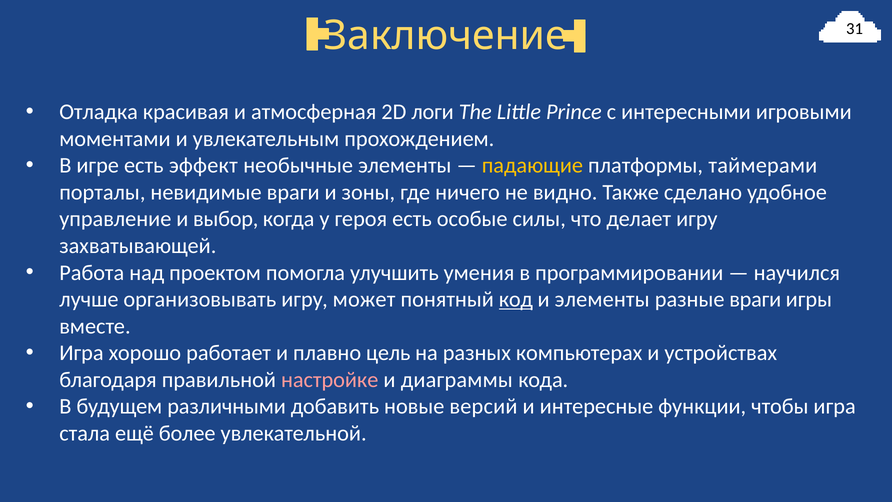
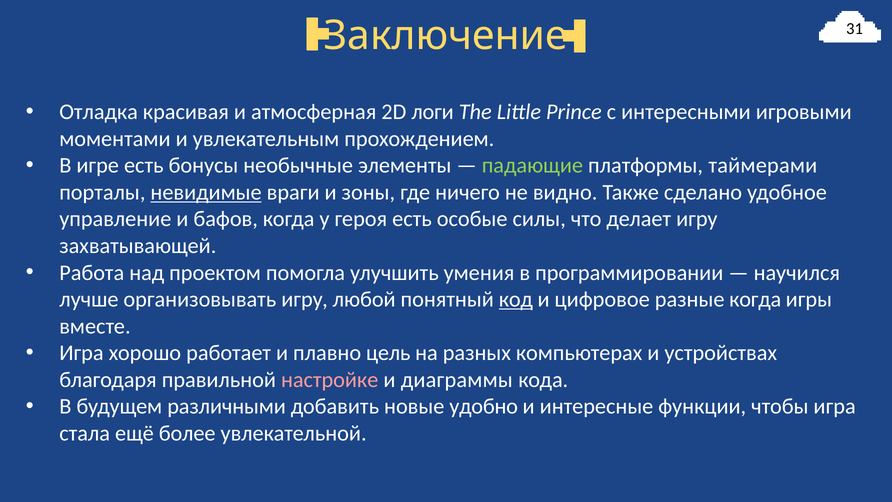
эффект: эффект -> бонусы (203, 165)
падающие colour: yellow -> light green (532, 165)
невидимые underline: none -> present (206, 192)
выбор: выбор -> бафов (226, 219)
может: может -> любой (364, 299)
и элементы: элементы -> цифровое (602, 299)
разные враги: враги -> когда (755, 299)
версий: версий -> удобно (484, 406)
